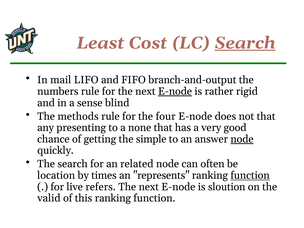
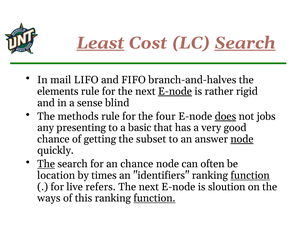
Least underline: none -> present (100, 43)
branch-and-output: branch-and-output -> branch-and-halves (192, 80)
numbers: numbers -> elements (58, 91)
does underline: none -> present (225, 116)
not that: that -> jobs (266, 116)
none: none -> basic (140, 128)
simple: simple -> subset (151, 139)
The underline: none -> present (46, 164)
an related: related -> chance (137, 164)
represents: represents -> identifiers (161, 175)
valid: valid -> ways (49, 198)
function underline: none -> present (154, 198)
